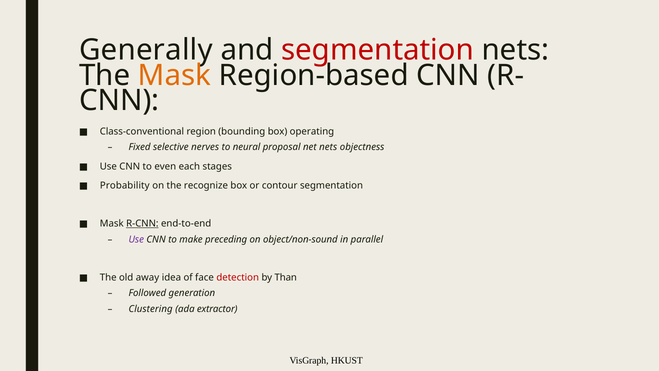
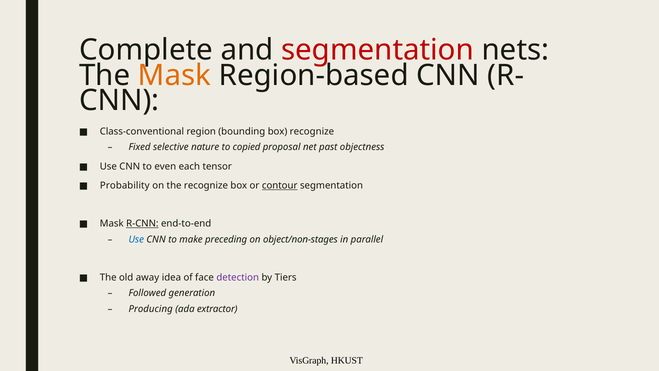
Generally: Generally -> Complete (146, 50)
box operating: operating -> recognize (312, 132)
nerves: nerves -> nature (205, 147)
neural: neural -> copied (247, 147)
net nets: nets -> past (328, 147)
stages: stages -> tensor (217, 166)
contour underline: none -> present (280, 185)
Use colour: purple -> blue (136, 239)
object/non-sound: object/non-sound -> object/non-stages (300, 239)
detection colour: red -> purple (238, 277)
Than: Than -> Tiers (286, 277)
Clustering: Clustering -> Producing (151, 309)
